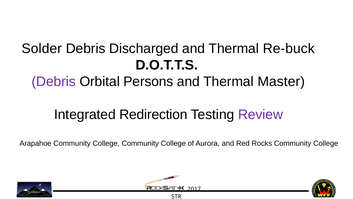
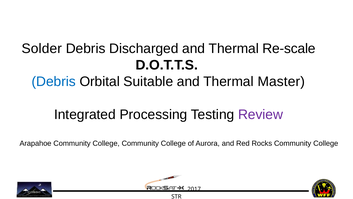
Re-buck: Re-buck -> Re-scale (289, 48)
Debris colour: purple -> blue (54, 81)
Persons: Persons -> Suitable (148, 81)
Redirection: Redirection -> Processing (153, 114)
